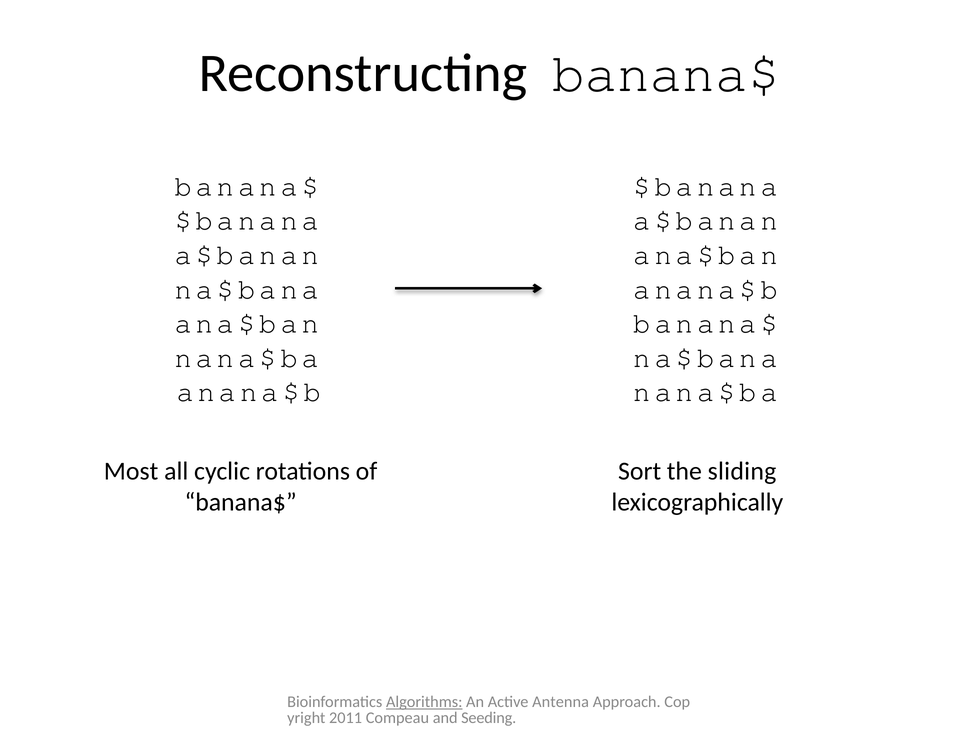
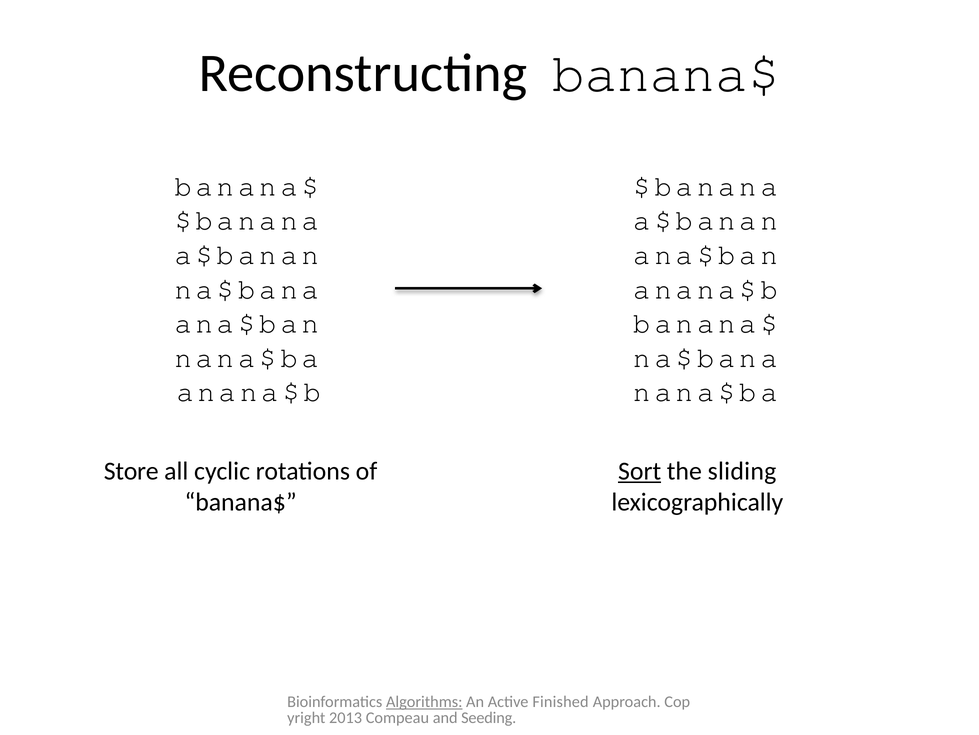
Most: Most -> Store (131, 471)
Sort underline: none -> present (640, 471)
Antenna: Antenna -> Finished (561, 701)
2011: 2011 -> 2013 (346, 717)
